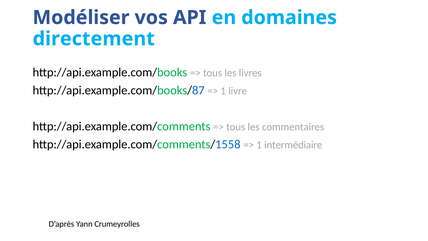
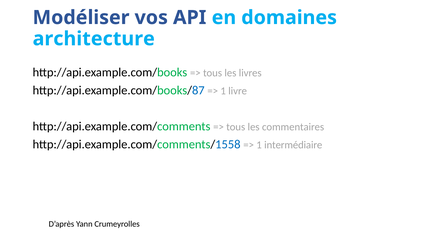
directement: directement -> architecture (94, 39)
